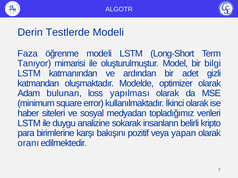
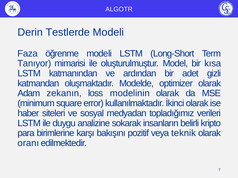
bilgi: bilgi -> kısa (213, 64)
bulunan: bulunan -> zekanın (64, 94)
yapılması: yapılması -> modelinin (130, 94)
yapan: yapan -> teknik (184, 133)
